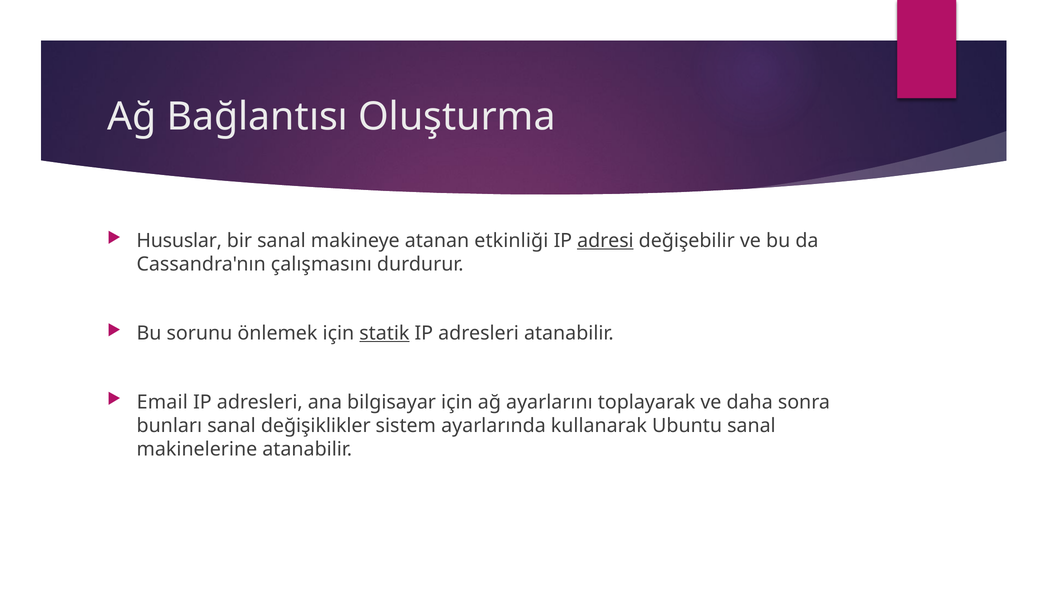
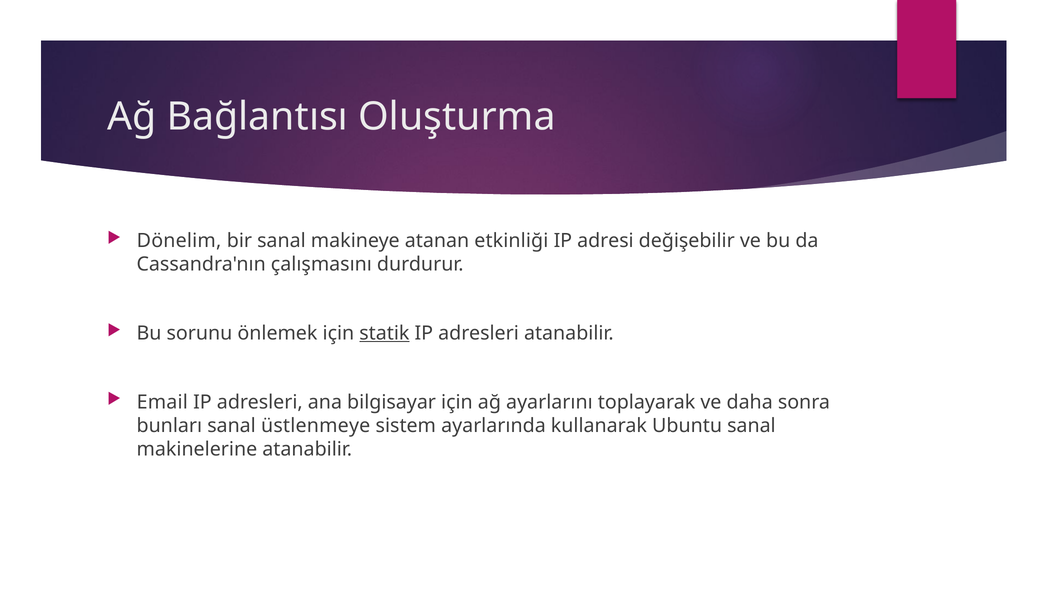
Hususlar: Hususlar -> Dönelim (179, 241)
adresi underline: present -> none (605, 241)
değişiklikler: değişiklikler -> üstlenmeye (316, 426)
